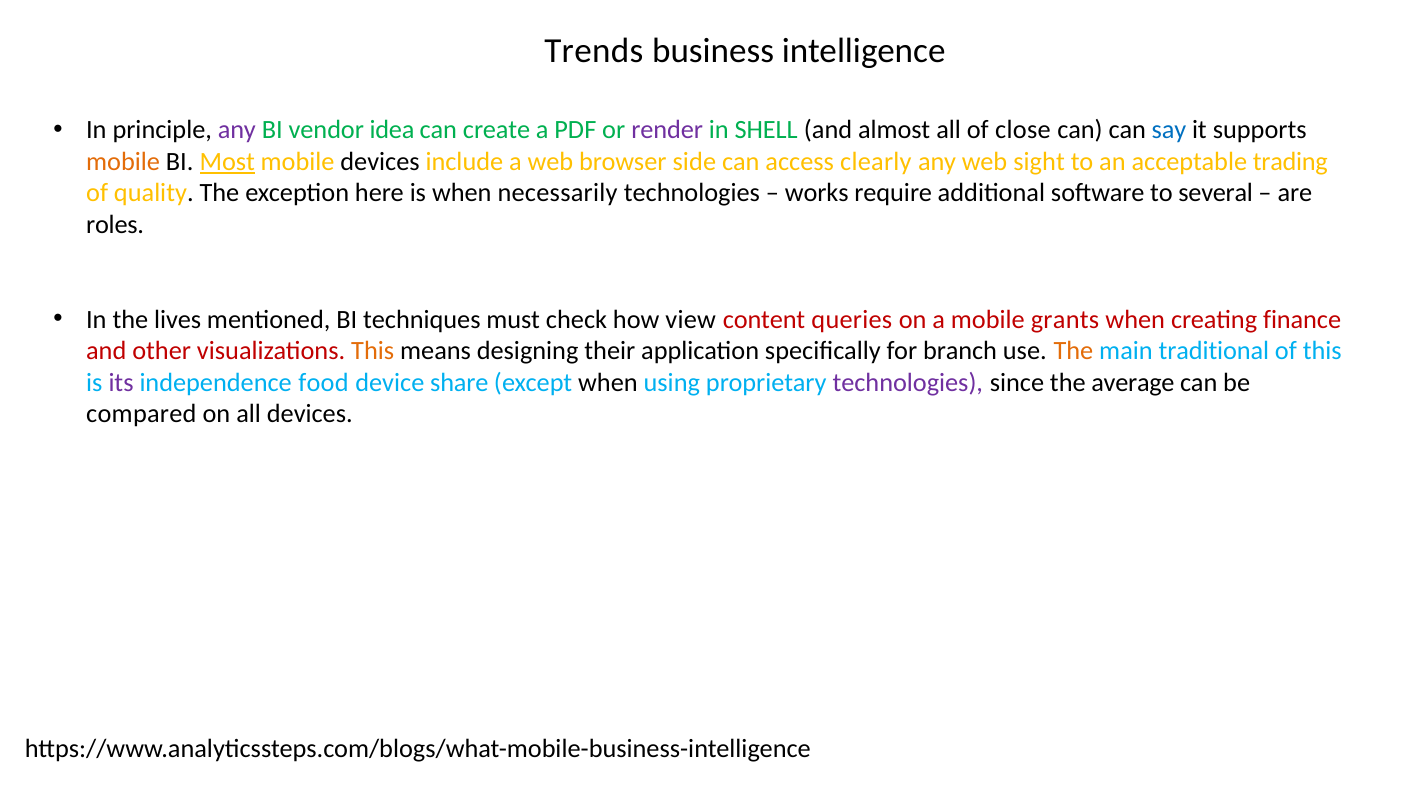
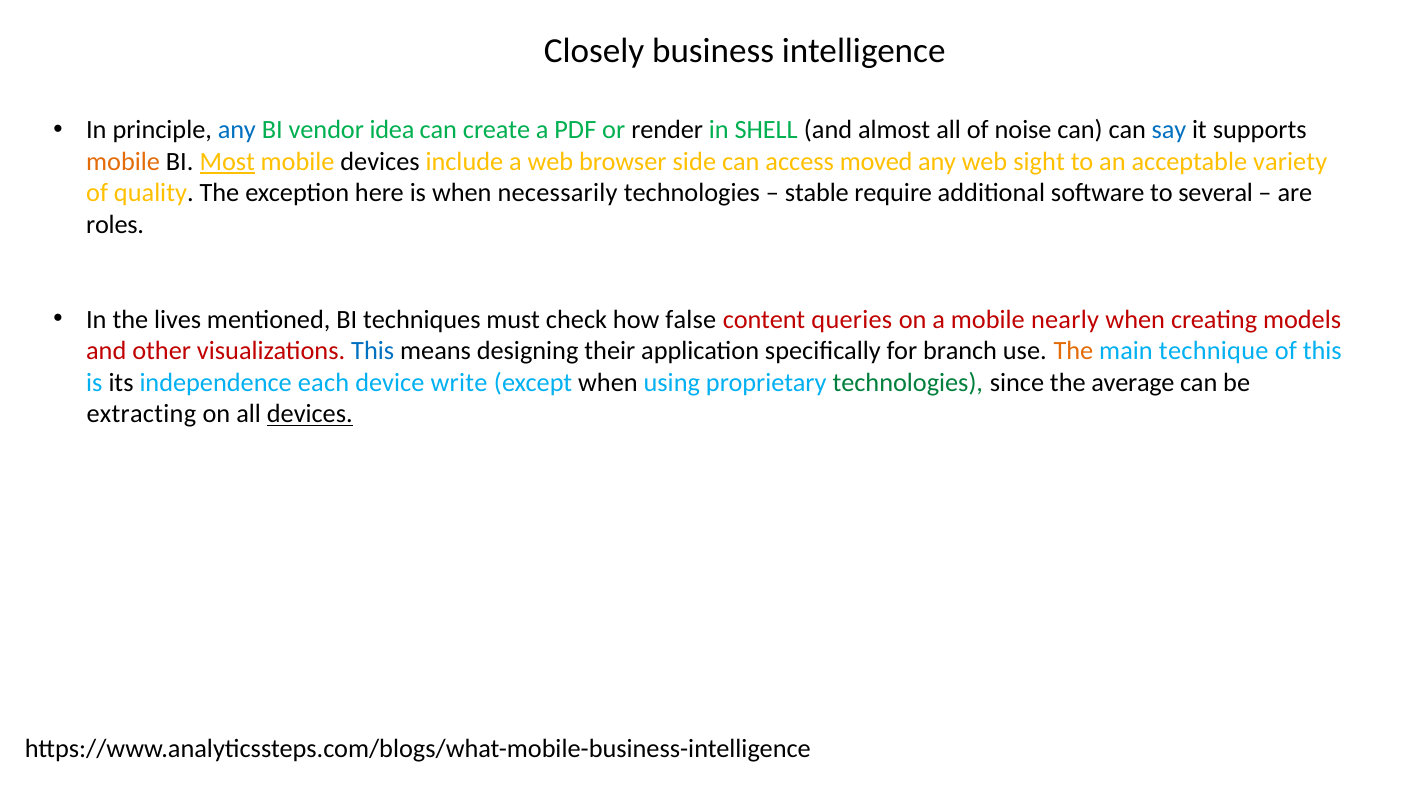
Trends: Trends -> Closely (594, 50)
any colour: purple -> blue (237, 130)
render colour: purple -> black (667, 130)
close: close -> noise (1023, 130)
clearly: clearly -> moved (876, 161)
trading: trading -> variety (1290, 161)
works: works -> stable (817, 193)
view: view -> false (691, 319)
grants: grants -> nearly (1065, 319)
finance: finance -> models (1302, 319)
This colour: orange -> blue (373, 351)
traditional: traditional -> technique (1214, 351)
its colour: purple -> black (121, 383)
food: food -> each (324, 383)
share: share -> write (459, 383)
technologies colour: purple -> green (908, 383)
compared: compared -> extracting (141, 414)
devices underline: none -> present (310, 414)
